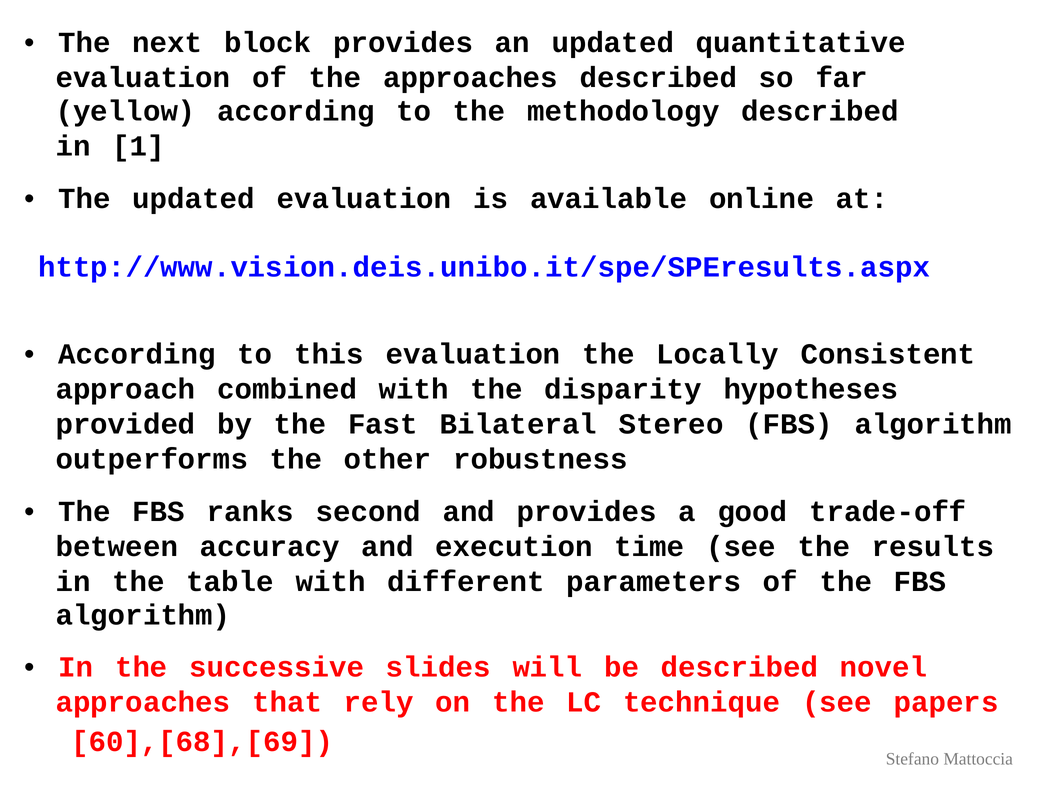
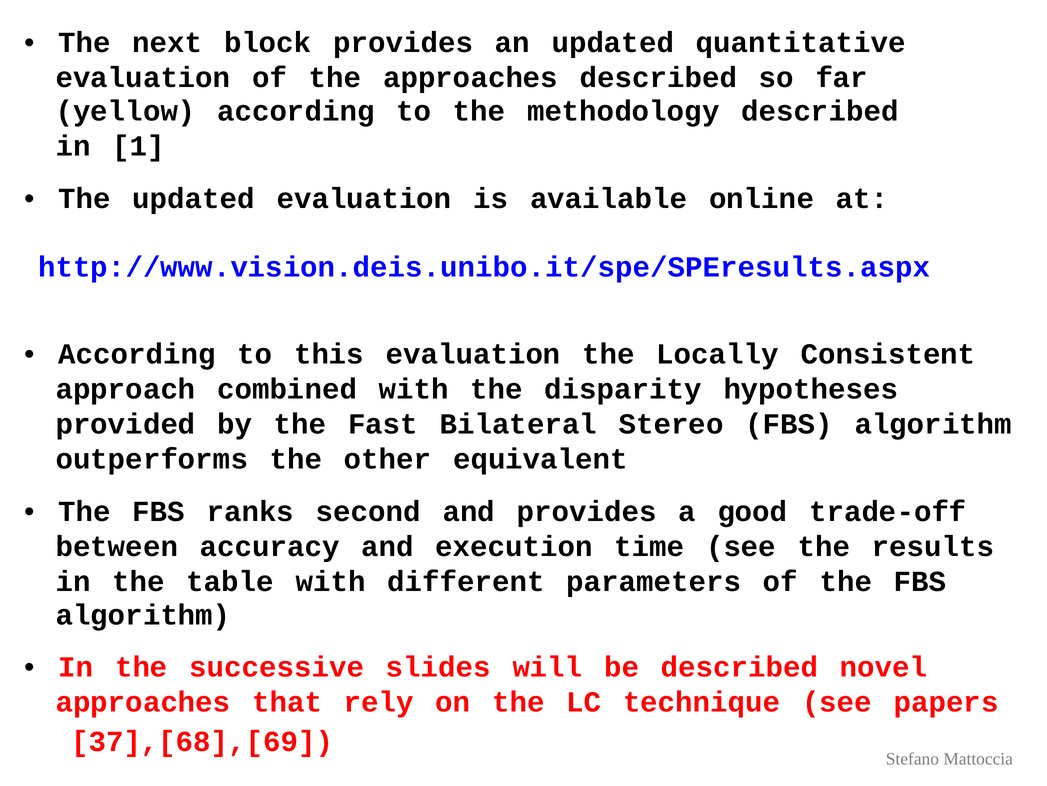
robustness: robustness -> equivalent (540, 459)
60],[68],[69: 60],[68],[69 -> 37],[68],[69 (202, 741)
